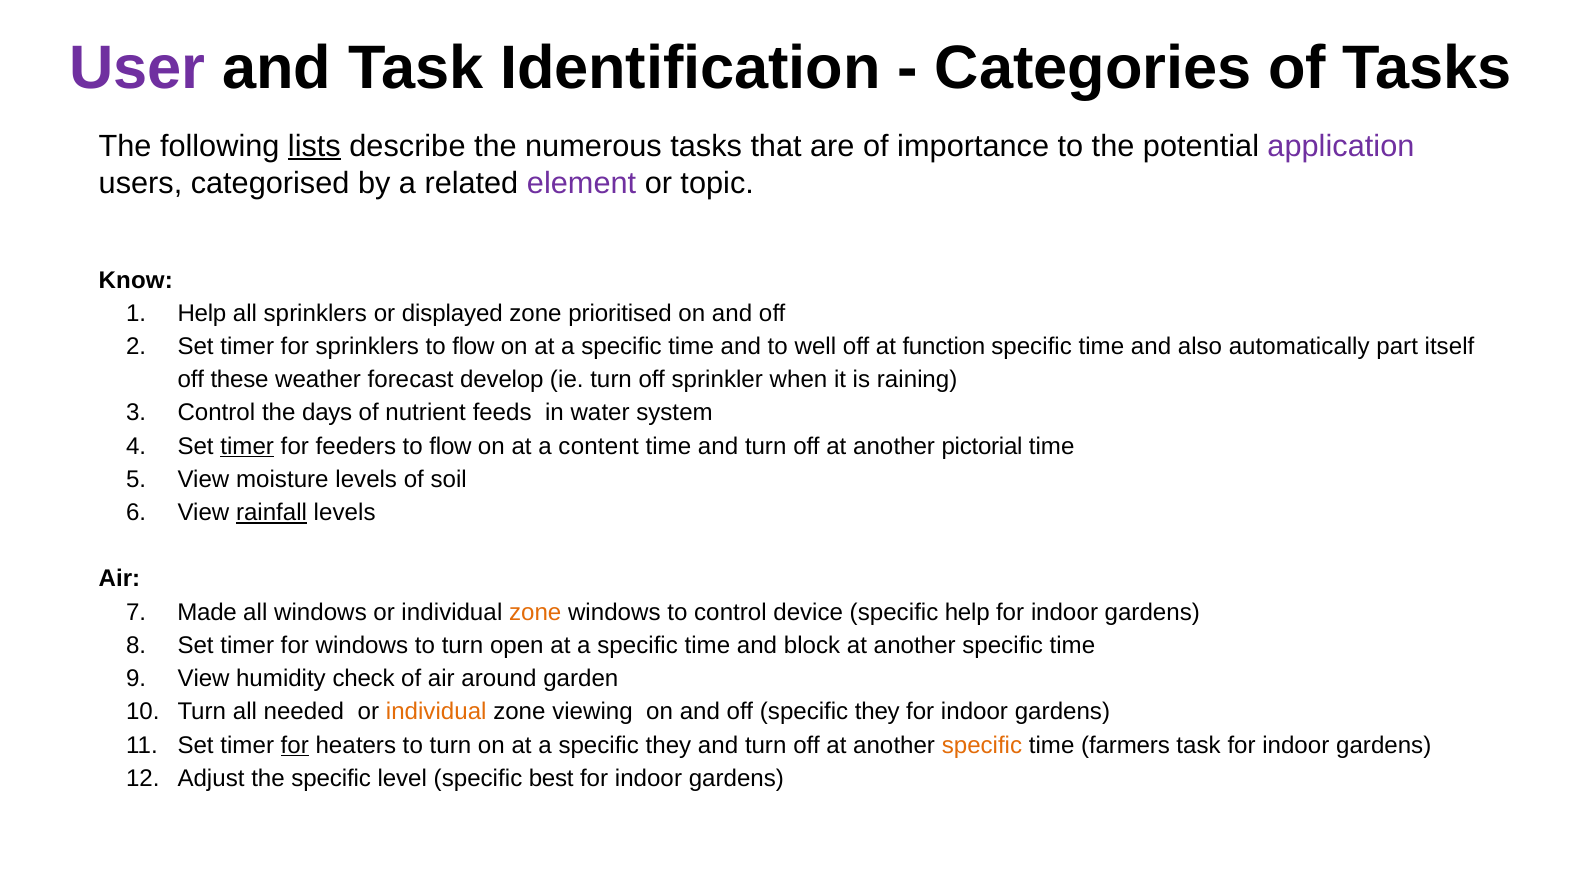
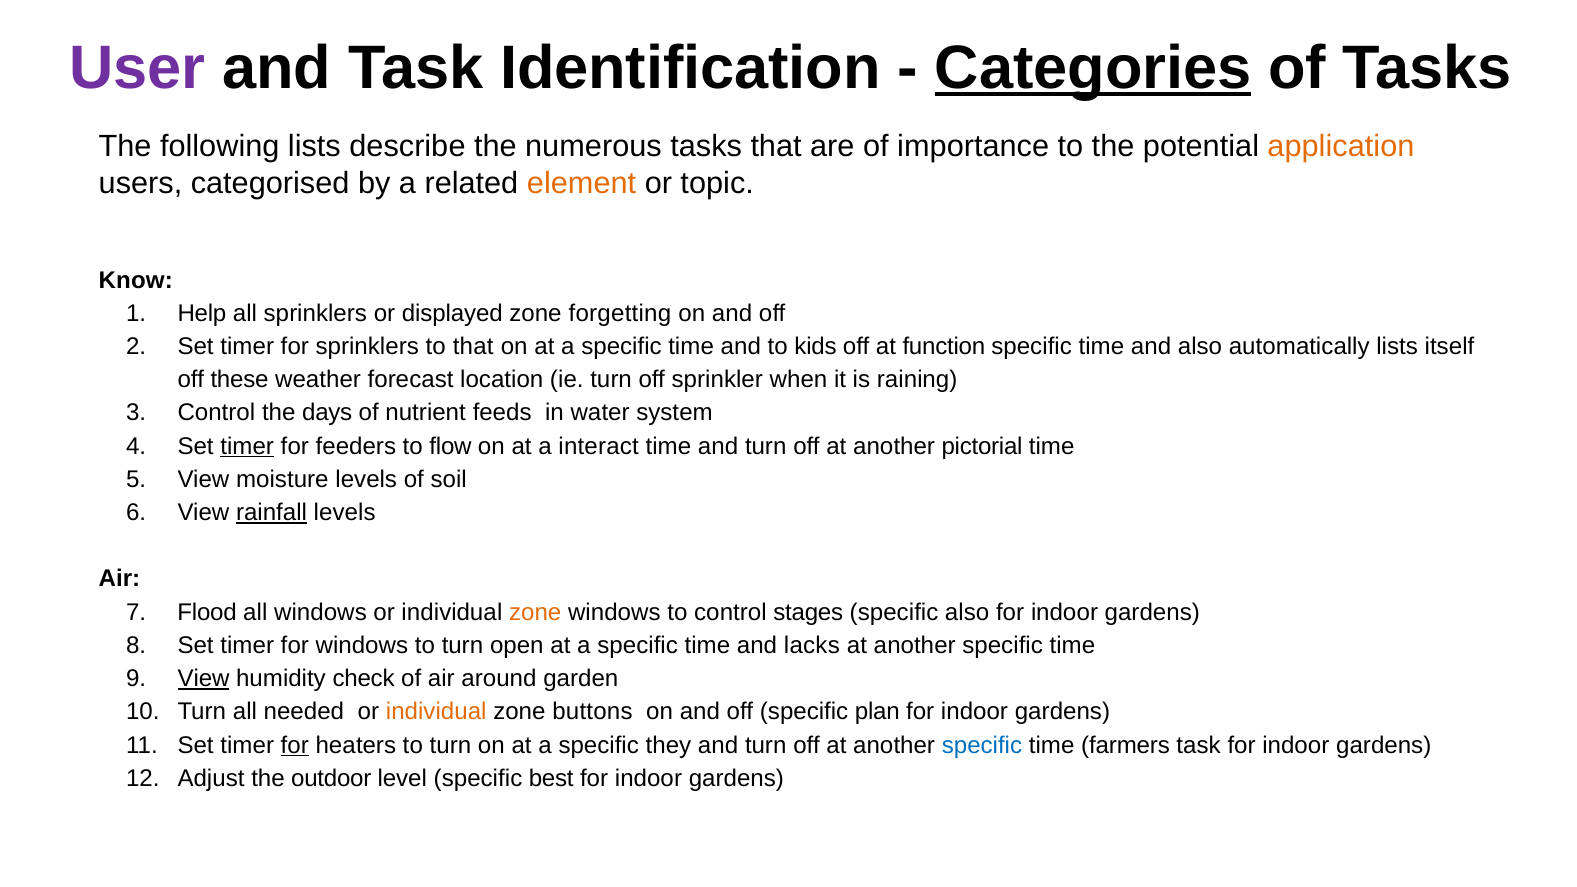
Categories underline: none -> present (1093, 68)
lists underline: present -> none (314, 146)
application colour: purple -> orange (1341, 146)
element colour: purple -> orange (582, 183)
prioritised: prioritised -> forgetting (620, 313)
sprinklers to flow: flow -> that (473, 347)
well: well -> kids (816, 347)
automatically part: part -> lists (1397, 347)
develop: develop -> location (502, 380)
content: content -> interact (599, 446)
Made: Made -> Flood (207, 612)
device: device -> stages (808, 612)
specific help: help -> also (967, 612)
block: block -> lacks (812, 646)
View underline: none -> present (204, 679)
viewing: viewing -> buttons (592, 712)
off specific they: they -> plan (877, 712)
specific colour: orange -> blue (982, 745)
the specific: specific -> outdoor (331, 778)
